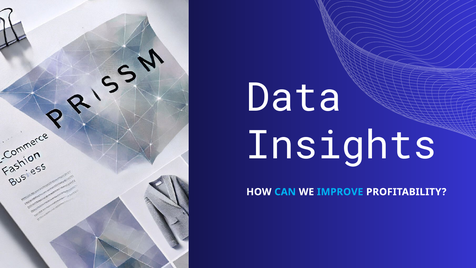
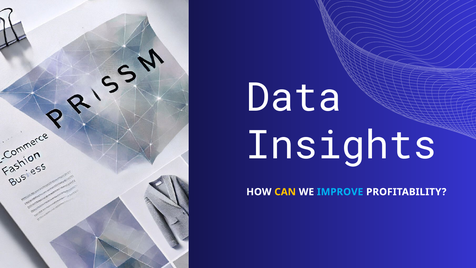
CAN colour: light blue -> yellow (285, 192)
